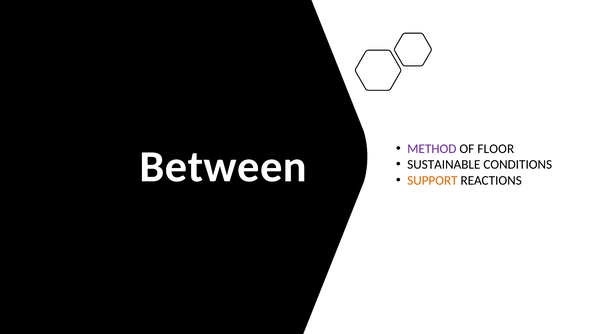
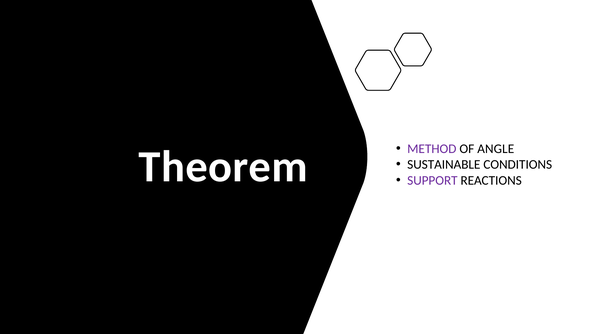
FLOOR: FLOOR -> ANGLE (496, 149)
Between: Between -> Theorem (223, 167)
SUPPORT colour: orange -> purple (432, 180)
